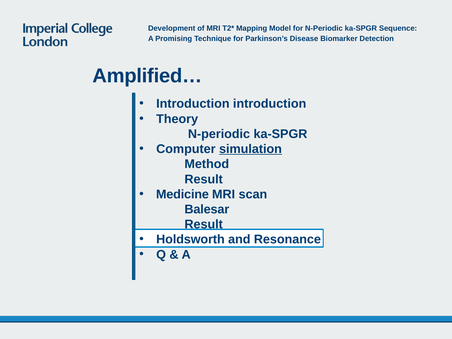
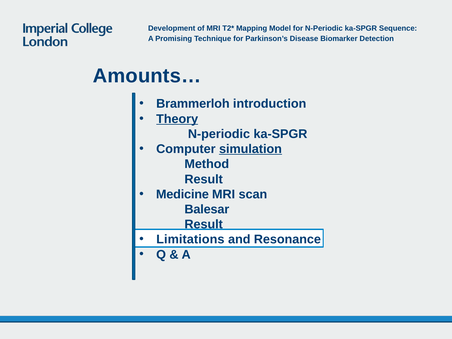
Amplified…: Amplified… -> Amounts… (147, 76)
Introduction: Introduction -> Brammerloh (193, 104)
Theory underline: none -> present (177, 119)
Holdsworth: Holdsworth -> Limitations (190, 239)
